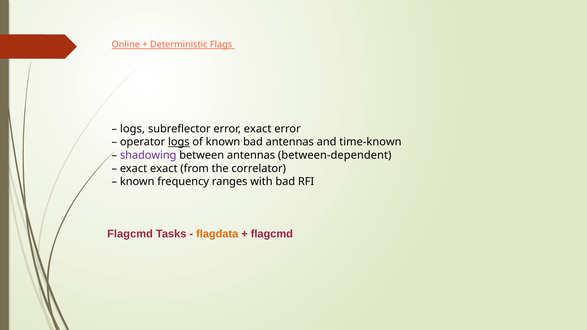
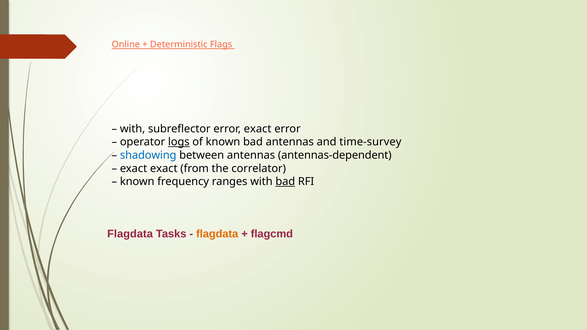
logs: logs -> with (133, 129)
time-known: time-known -> time-survey (370, 142)
shadowing colour: purple -> blue (148, 155)
between-dependent: between-dependent -> antennas-dependent (335, 155)
bad underline: none -> present (285, 182)
Flagcmd: Flagcmd -> Flagdata (130, 234)
